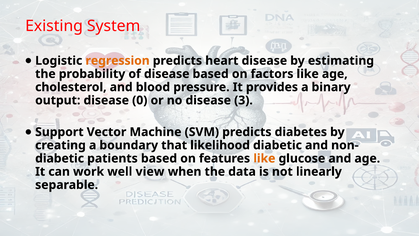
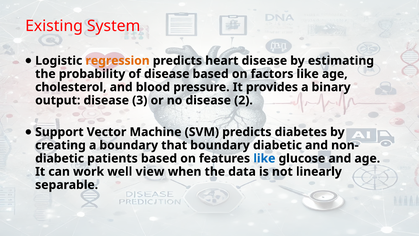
0: 0 -> 3 (140, 100)
3: 3 -> 2 (243, 100)
that likelihood: likelihood -> boundary (220, 145)
like colour: orange -> blue (264, 158)
